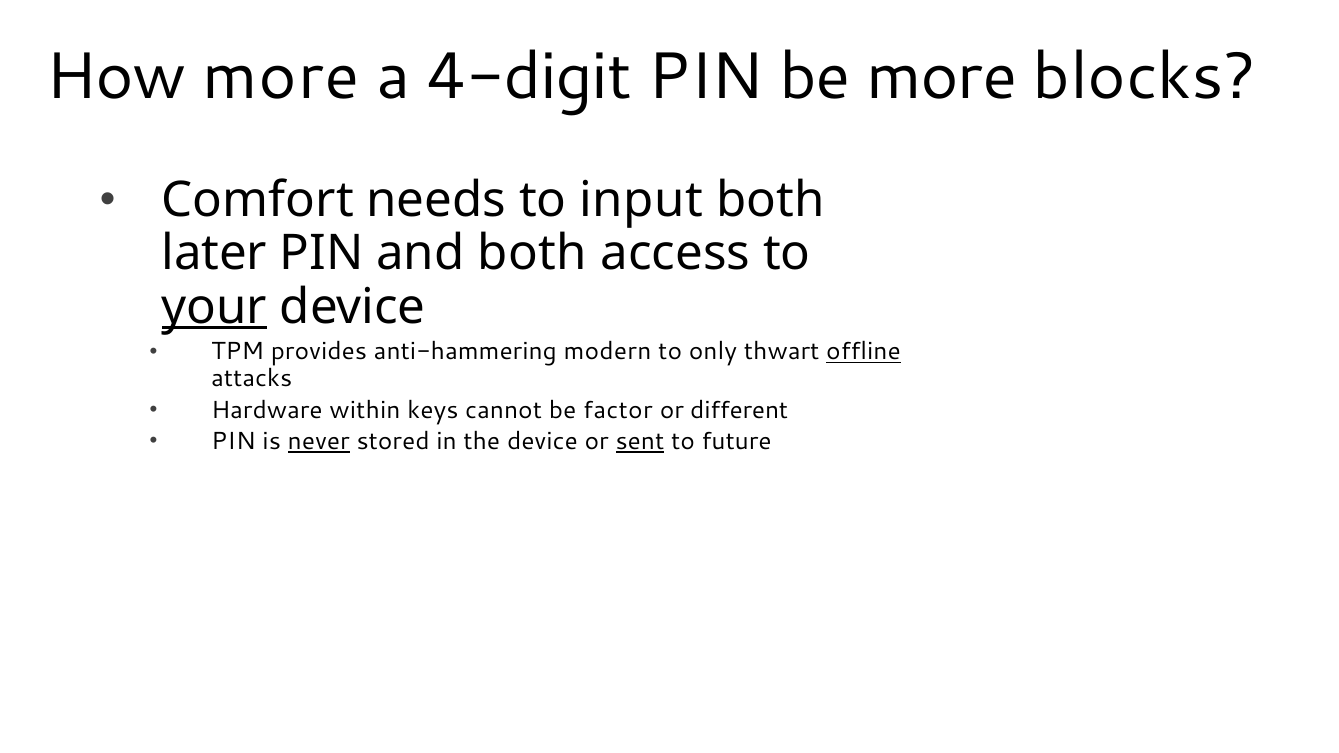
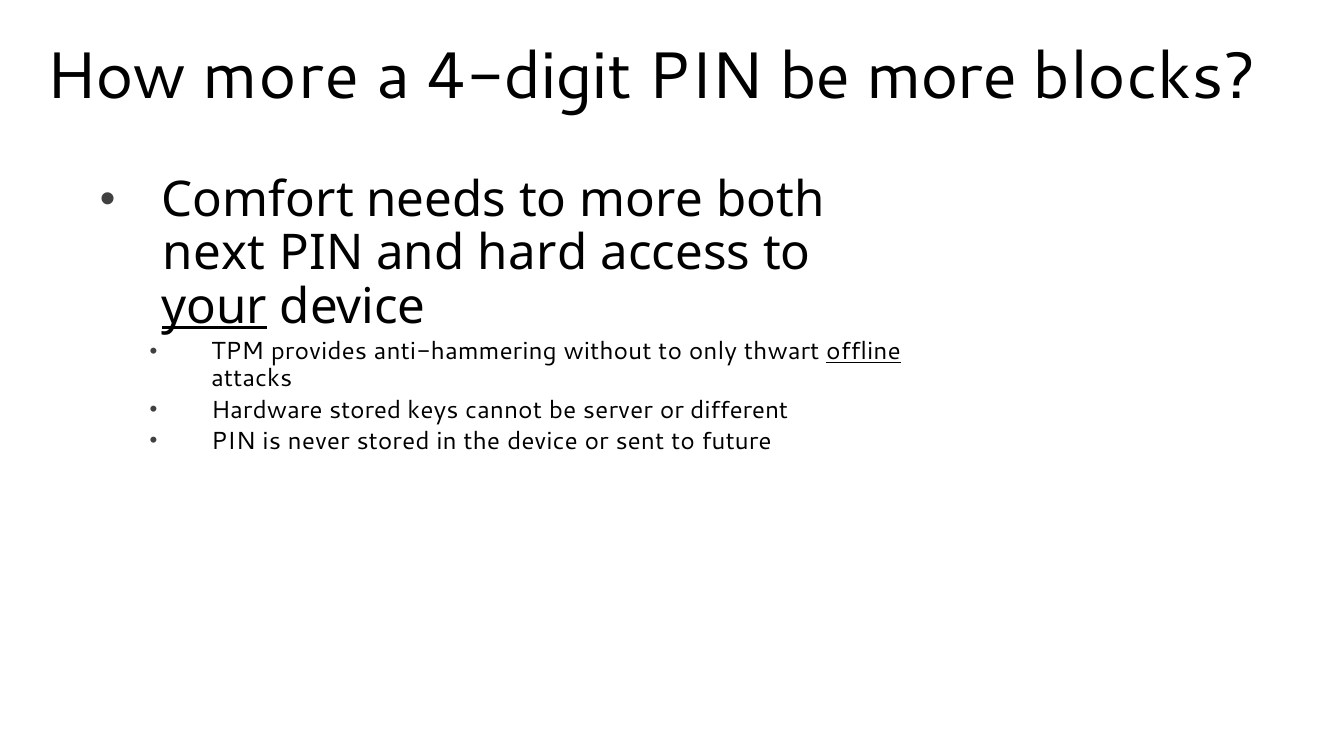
to input: input -> more (641, 200)
later: later -> next (214, 254)
and both: both -> hard (532, 254)
modern: modern -> without (608, 352)
Hardware within: within -> stored (365, 410)
factor: factor -> server (618, 410)
never underline: present -> none (319, 442)
sent underline: present -> none (640, 442)
